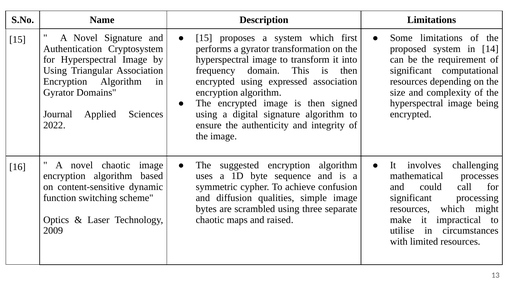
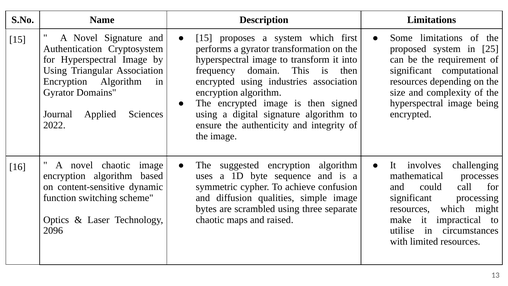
14: 14 -> 25 (490, 49)
expressed: expressed -> industries (288, 81)
2009: 2009 -> 2096 (53, 230)
